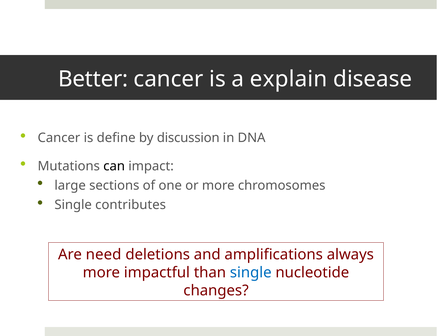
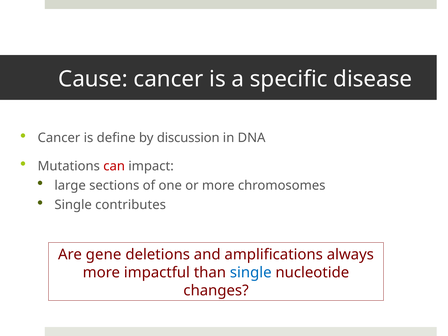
Better: Better -> Cause (93, 79)
explain: explain -> specific (289, 79)
can colour: black -> red (114, 166)
need: need -> gene (104, 255)
